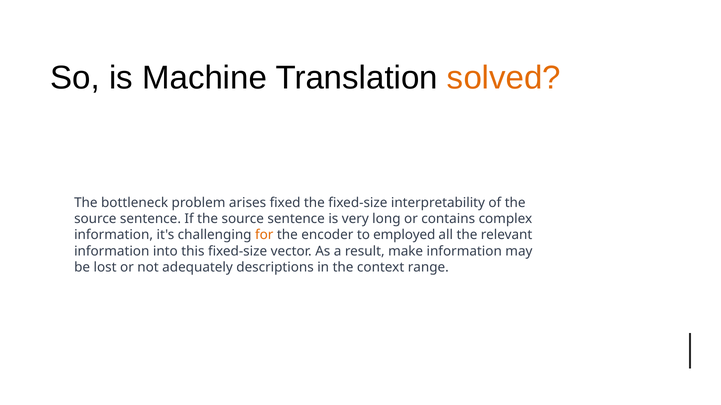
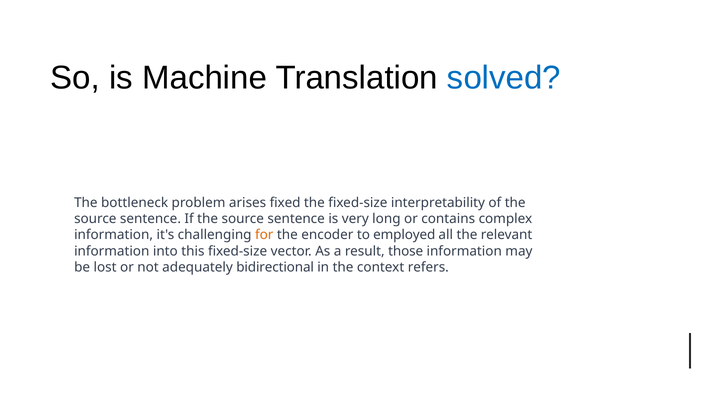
solved colour: orange -> blue (504, 78)
make: make -> those (406, 252)
descriptions: descriptions -> bidirectional (275, 268)
range: range -> refers (428, 268)
